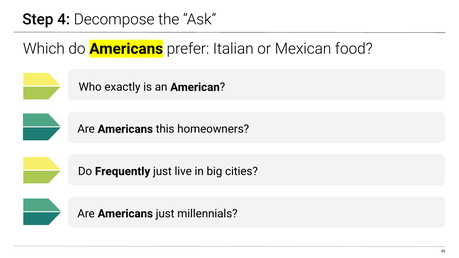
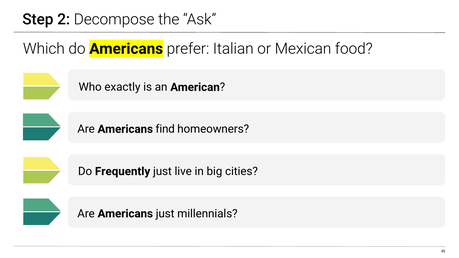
4: 4 -> 2 (64, 19)
this: this -> find (165, 129)
